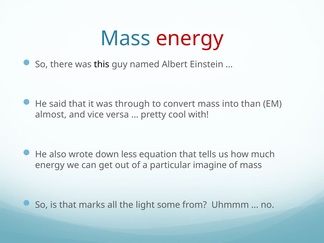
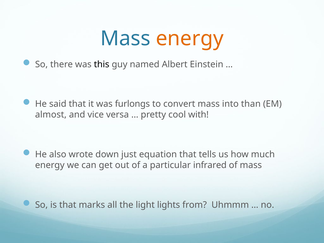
energy colour: red -> orange (190, 39)
through: through -> furlongs (132, 104)
less: less -> just (129, 154)
imagine: imagine -> infrared (210, 165)
some: some -> lights (169, 205)
